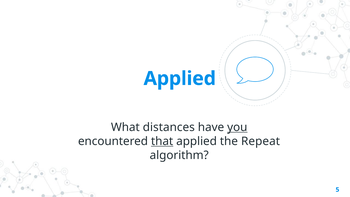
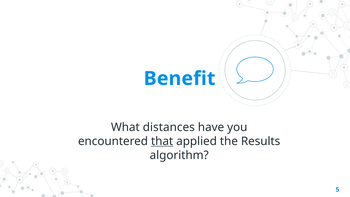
Applied: Applied -> Benefit (180, 79)
you underline: present -> none (237, 127)
Repeat: Repeat -> Results (261, 141)
